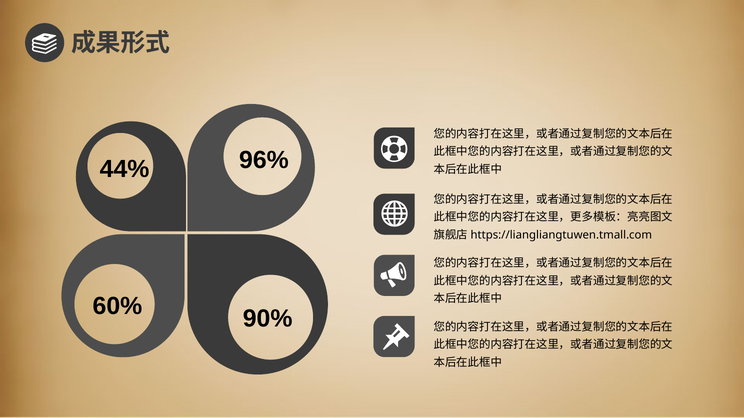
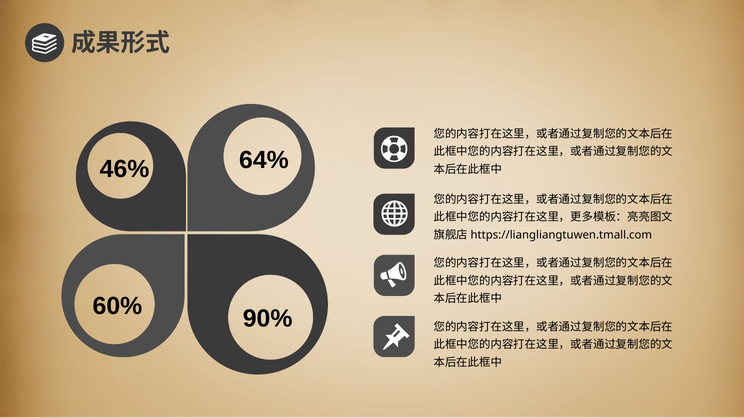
96%: 96% -> 64% (264, 160)
44%: 44% -> 46% (125, 169)
